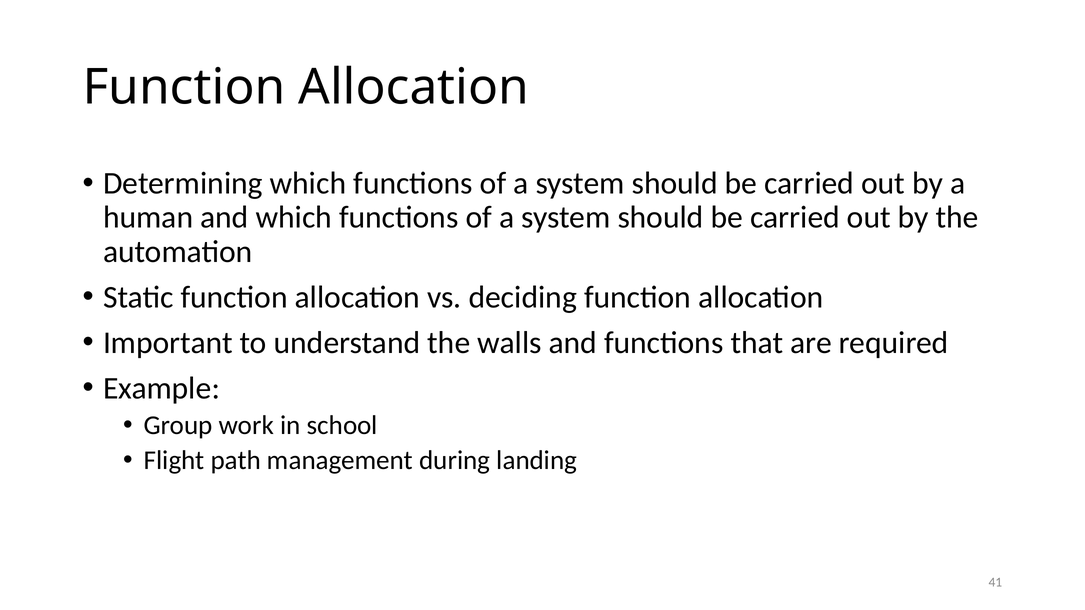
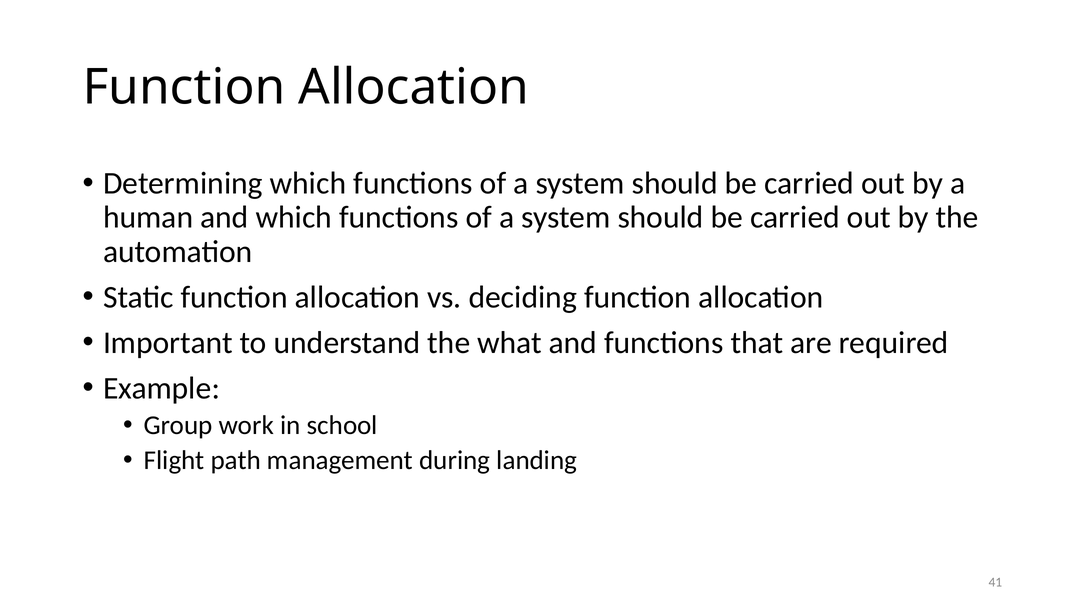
walls: walls -> what (510, 343)
